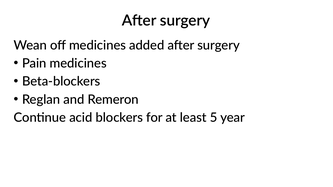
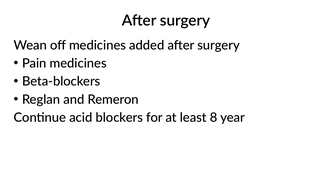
5: 5 -> 8 (214, 118)
